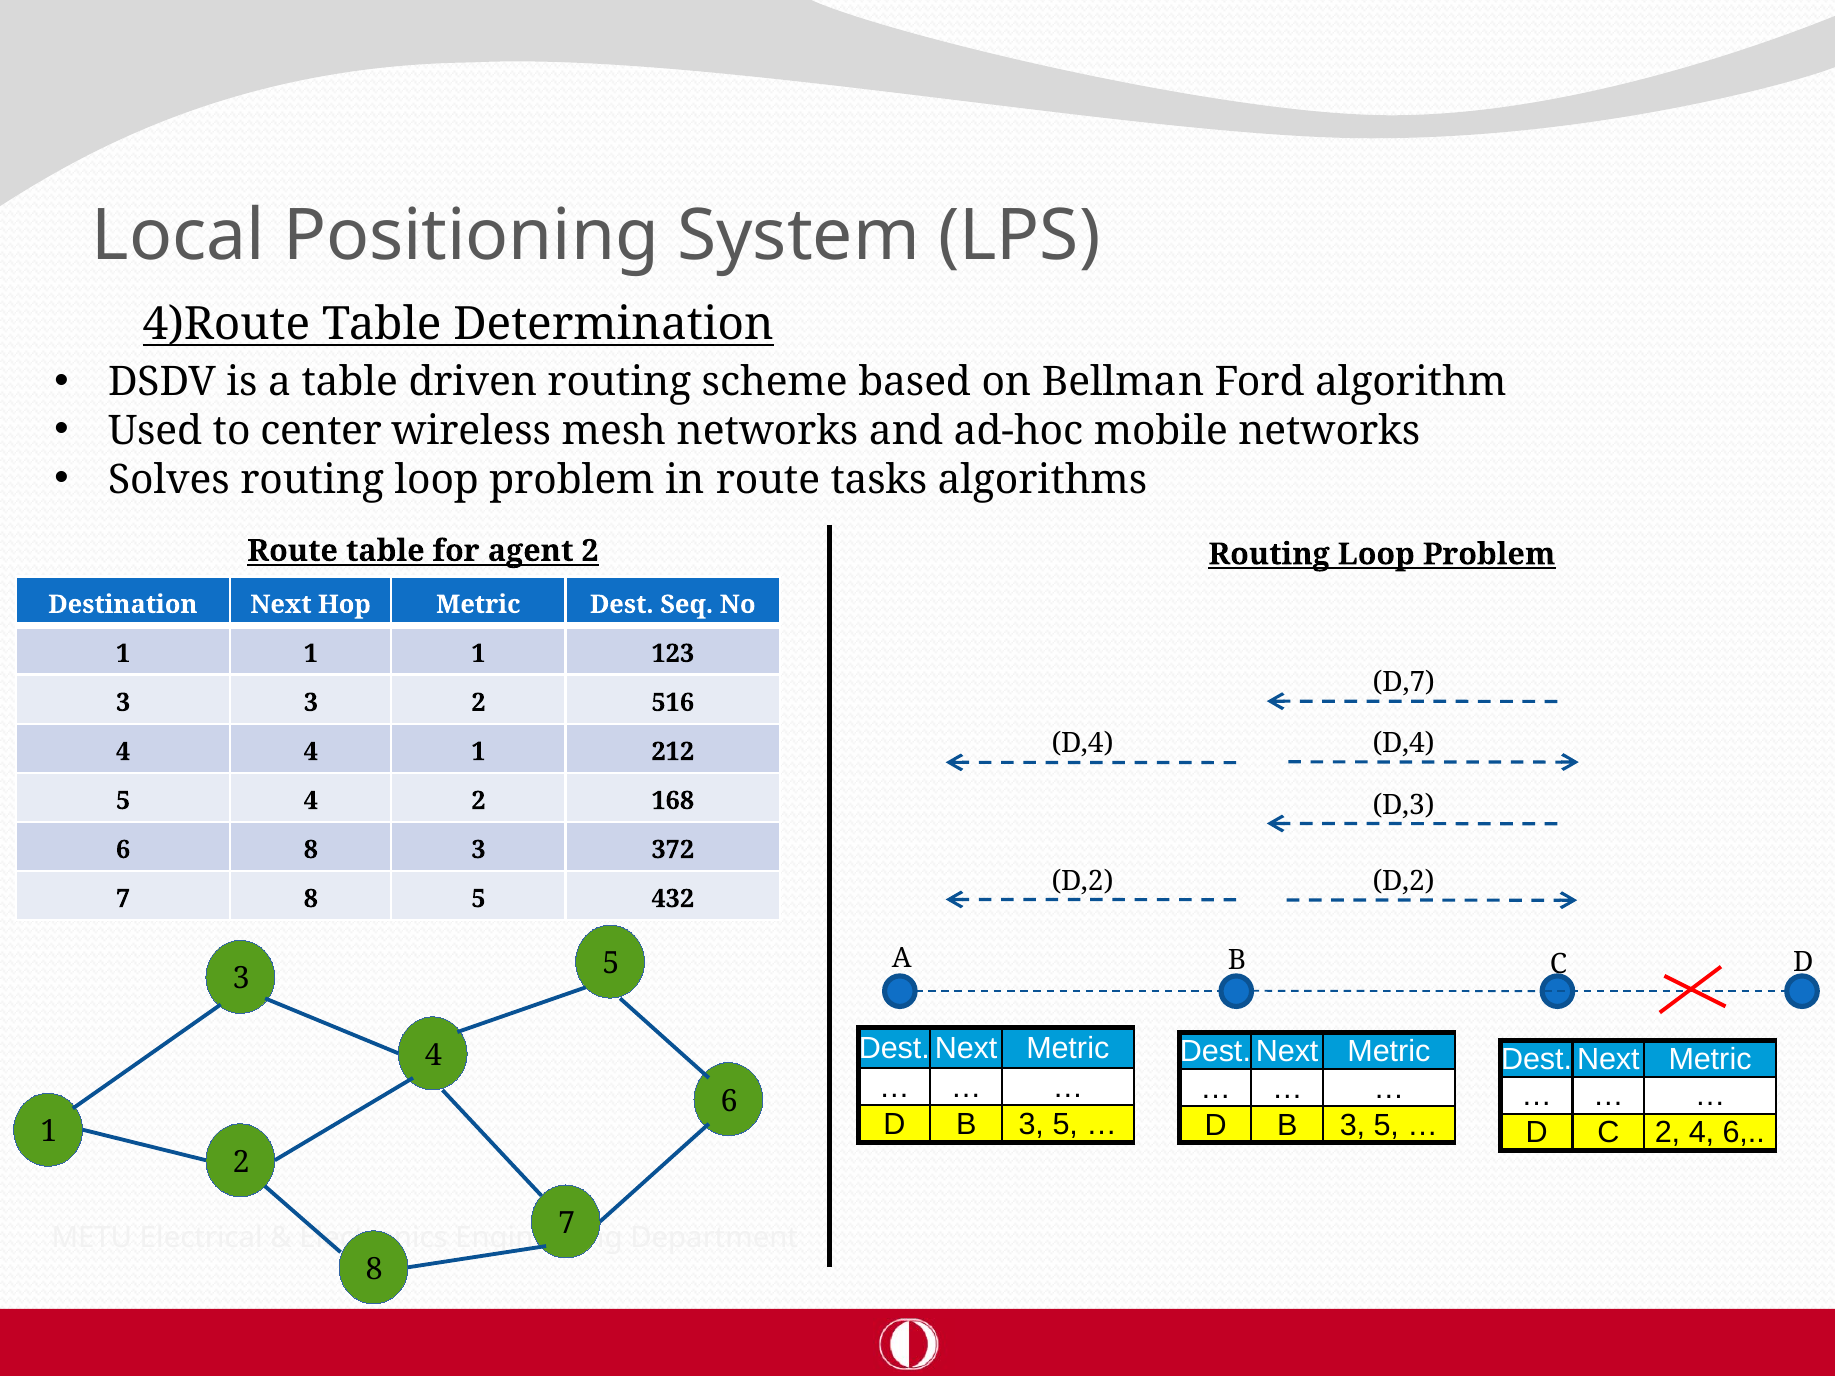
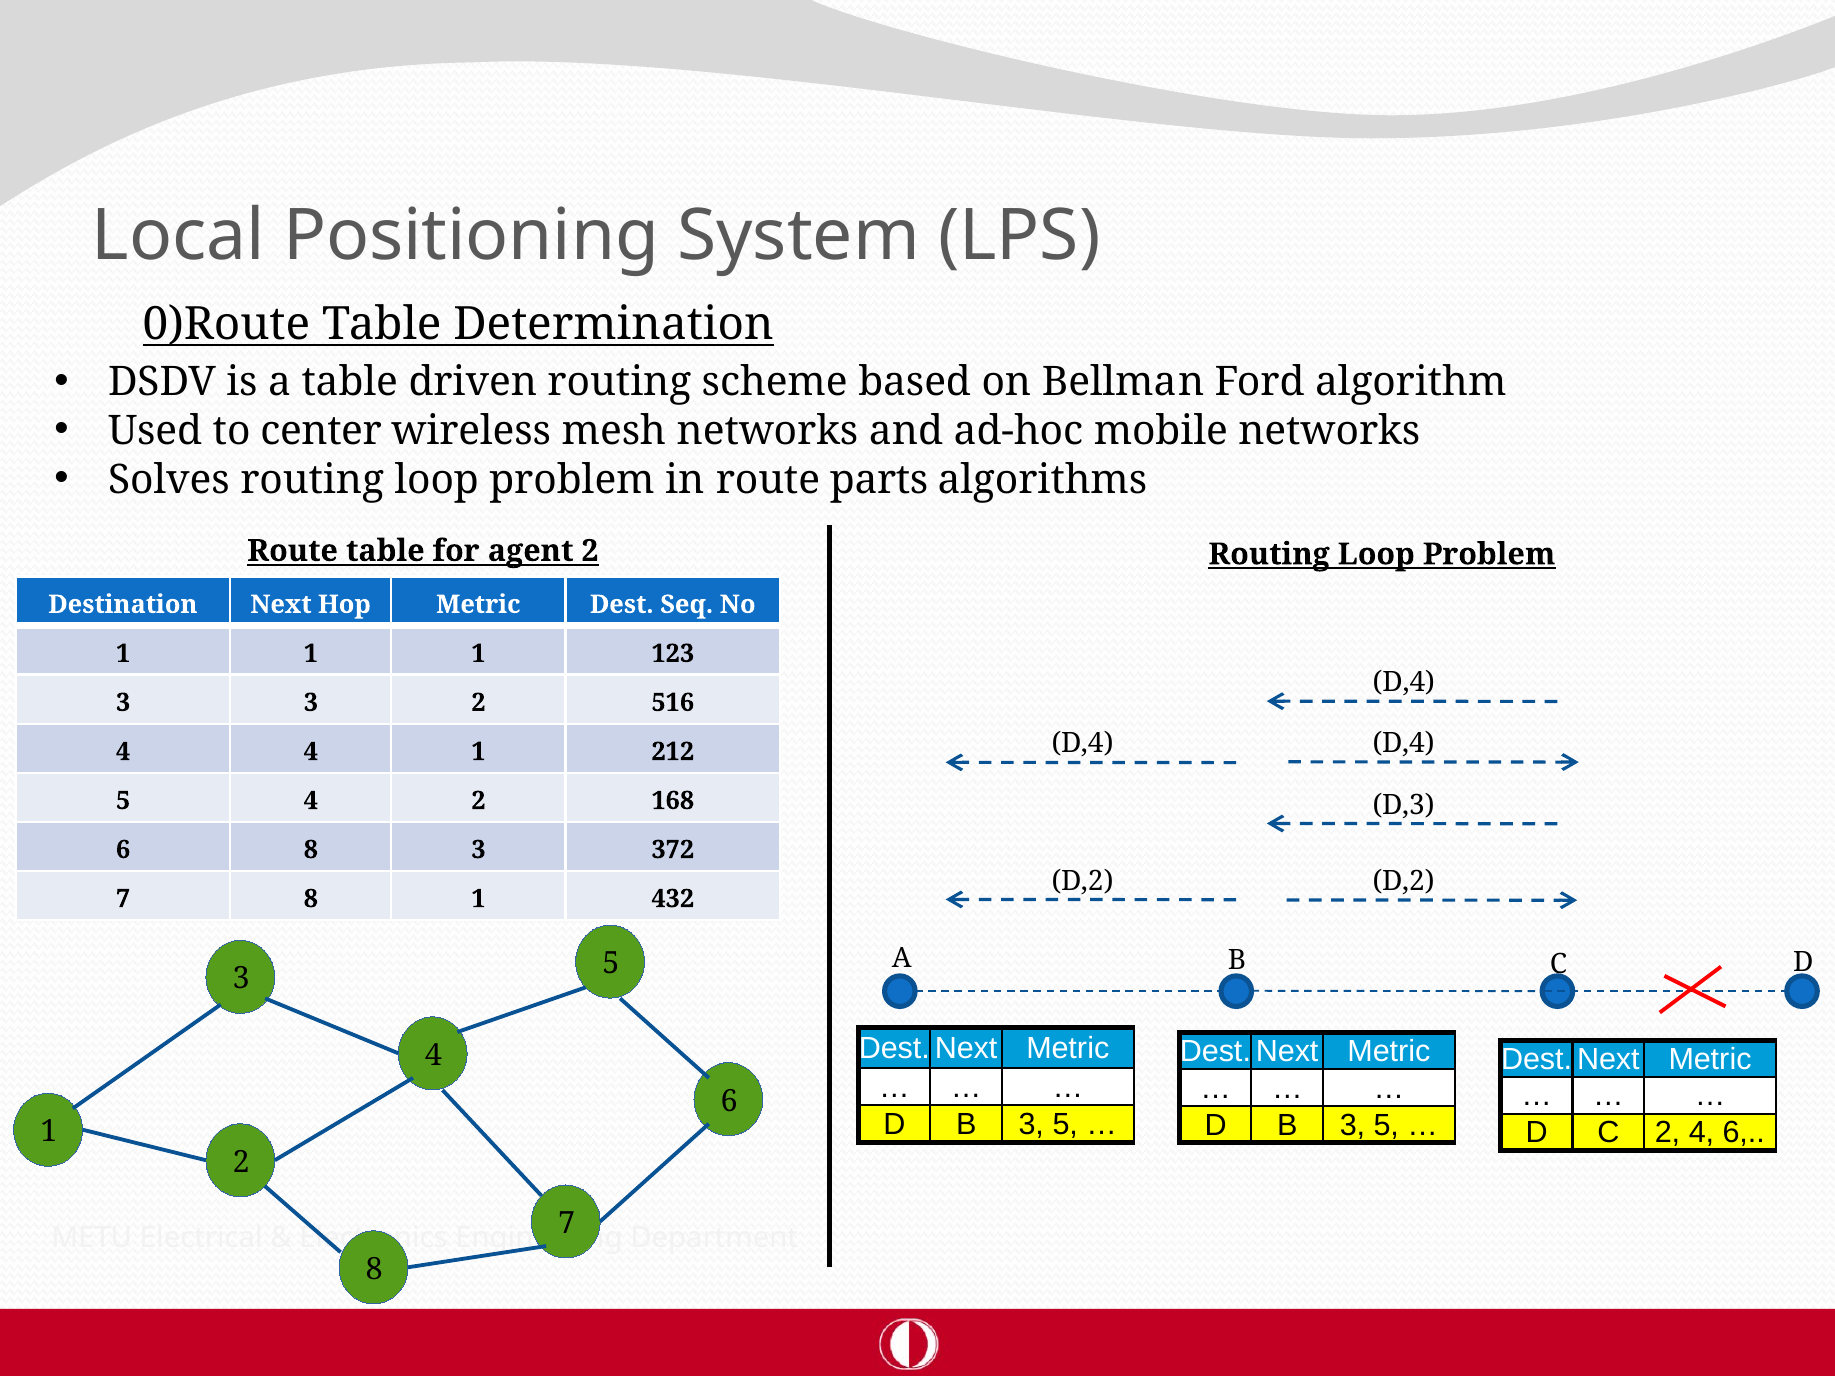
4)Route: 4)Route -> 0)Route (226, 324)
tasks: tasks -> parts (879, 480)
D,7: D,7 -> D,4 (1404, 683)
8 5: 5 -> 1 (478, 899)
